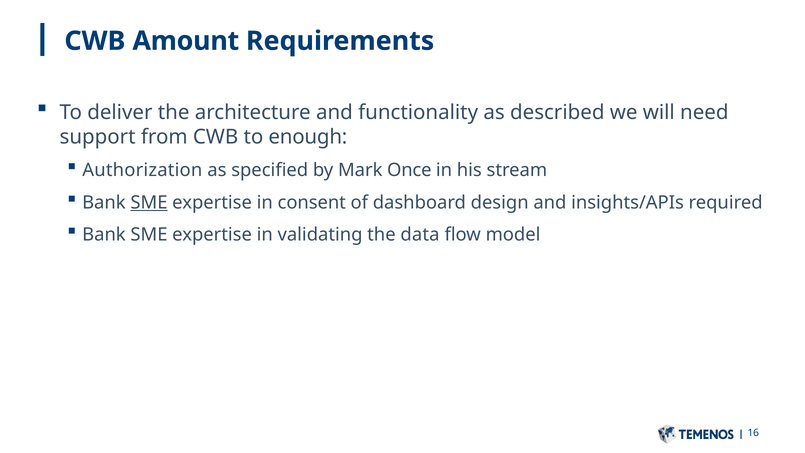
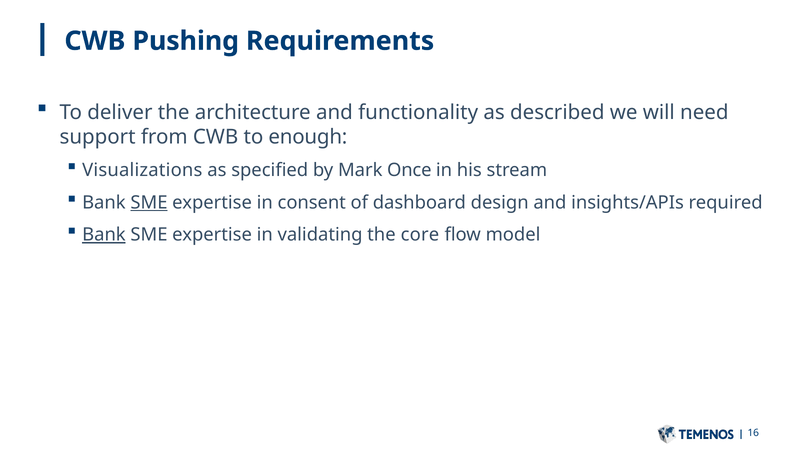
Amount: Amount -> Pushing (186, 41)
Authorization: Authorization -> Visualizations (142, 170)
Bank underline: none -> present (104, 235)
data: data -> core (420, 235)
